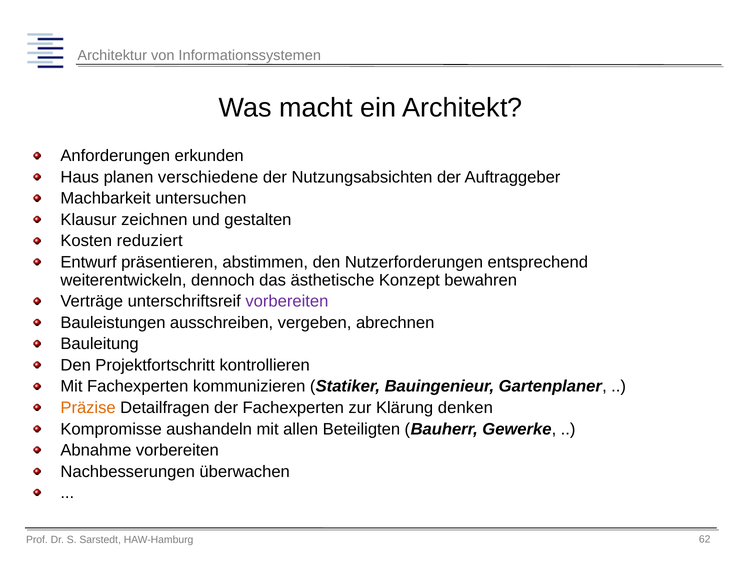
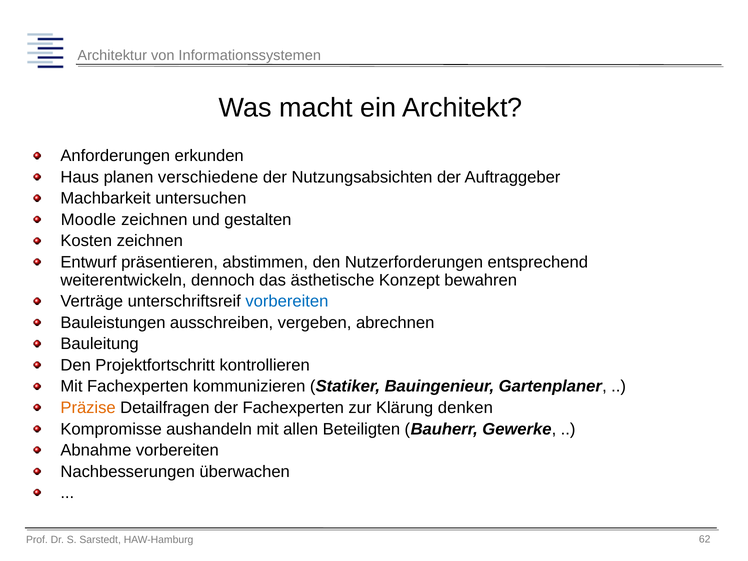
Klausur: Klausur -> Moodle (88, 220)
Kosten reduziert: reduziert -> zeichnen (150, 241)
vorbereiten colour: purple -> blue (287, 301)
